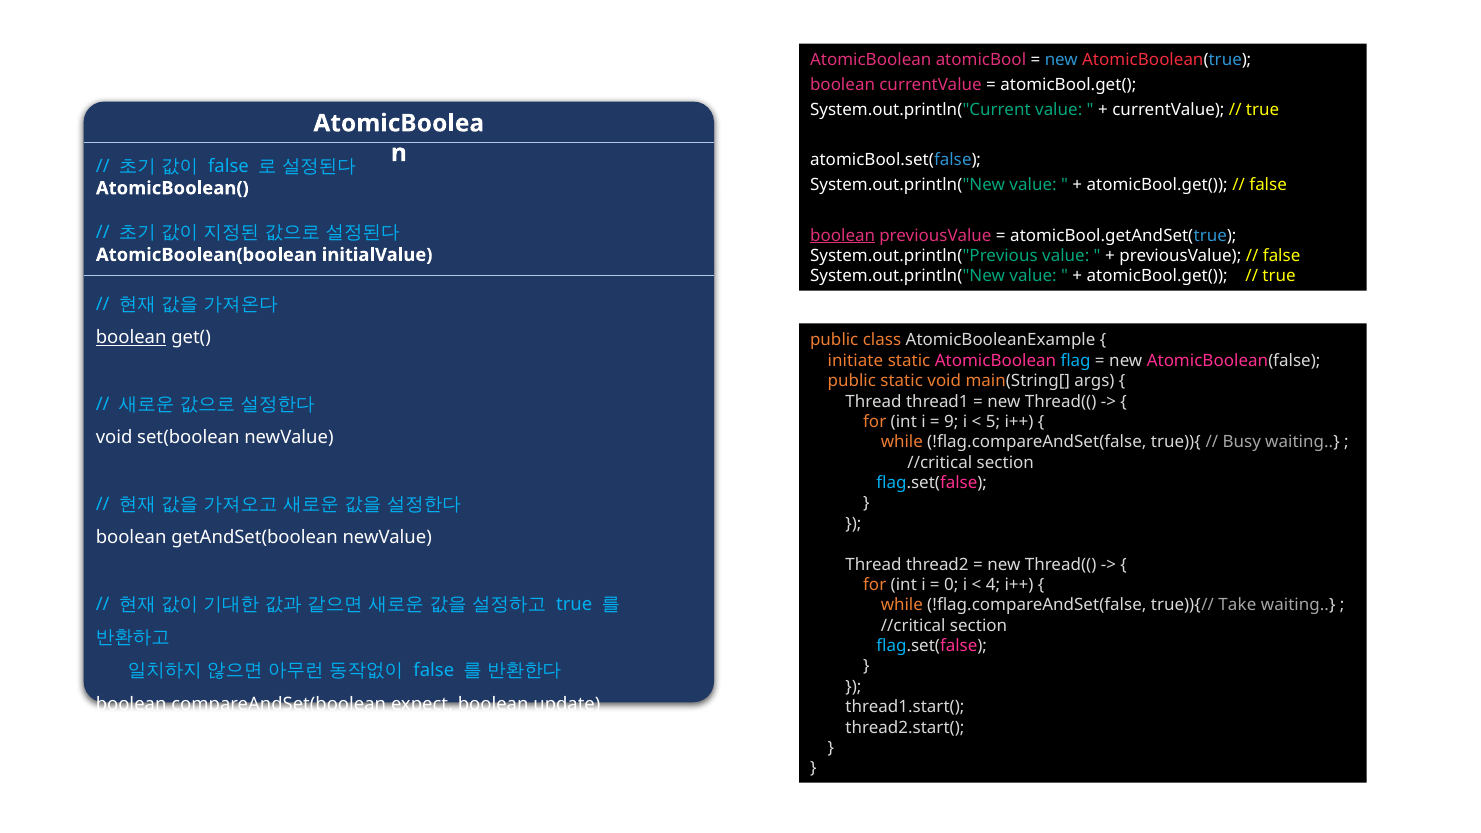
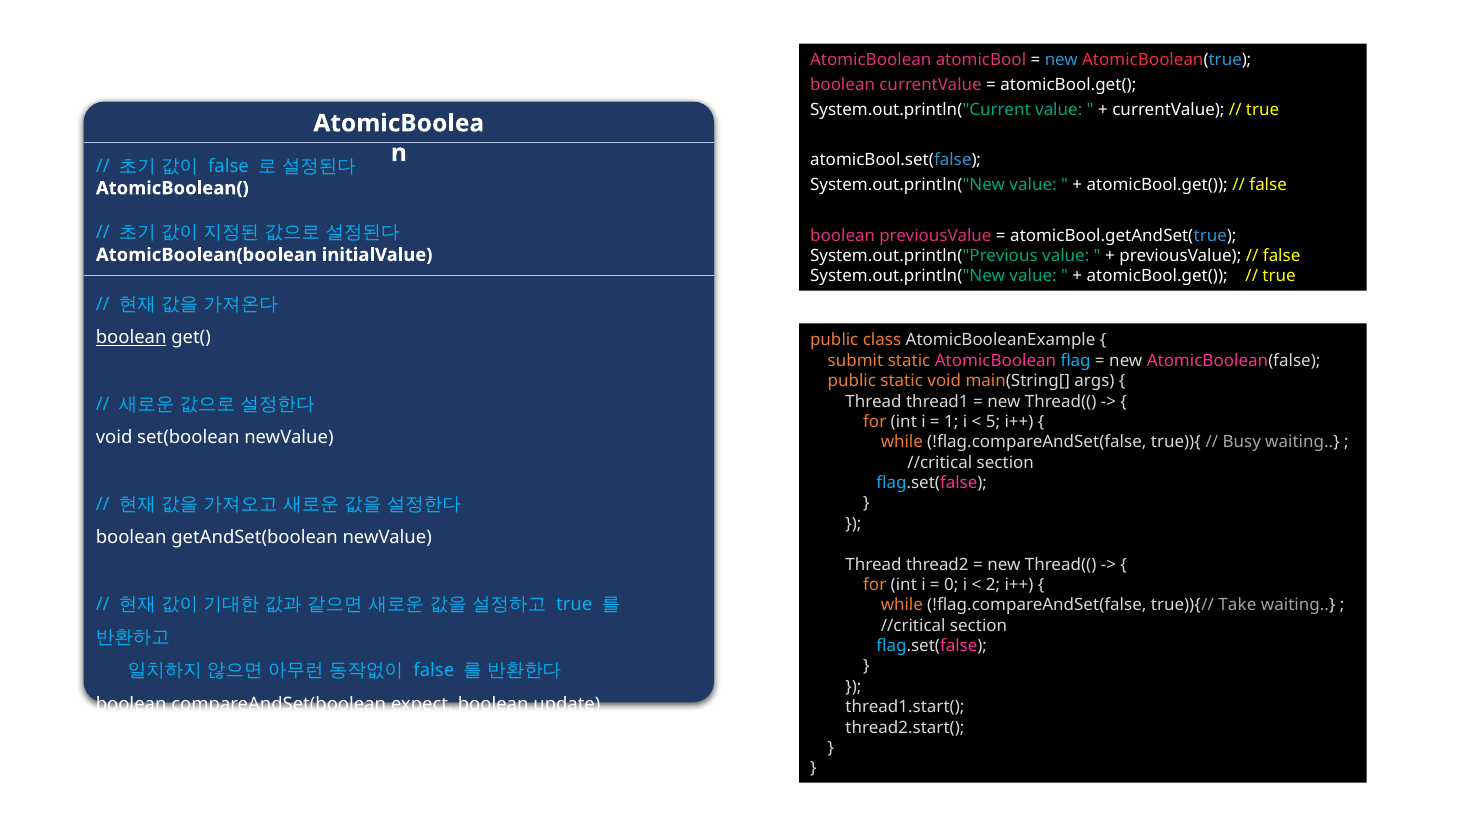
boolean underline: present -> none (843, 235)
initiate: initiate -> submit (855, 361)
9: 9 -> 1 (951, 422)
4: 4 -> 2 (993, 585)
